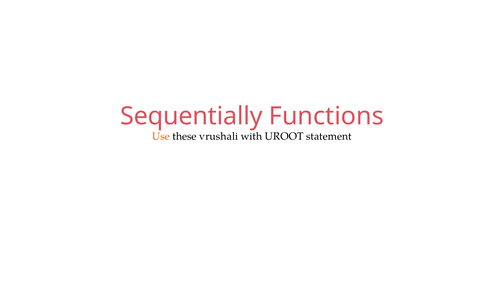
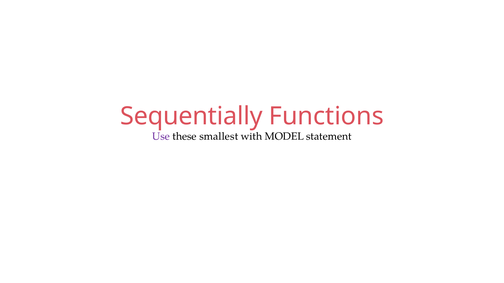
Use colour: orange -> purple (161, 137)
vrushali: vrushali -> smallest (219, 137)
UROOT: UROOT -> MODEL (284, 137)
